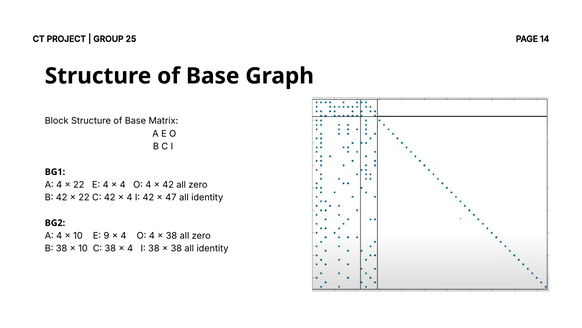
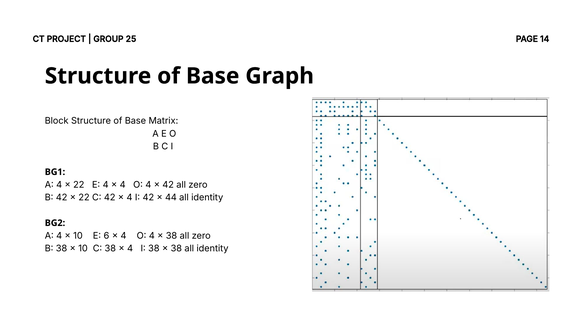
47: 47 -> 44 (171, 197)
9: 9 -> 6 (106, 235)
